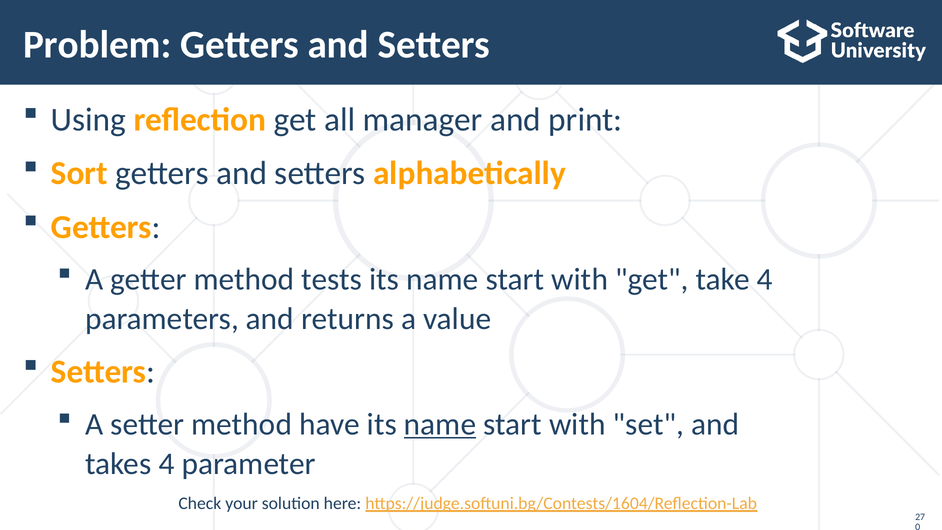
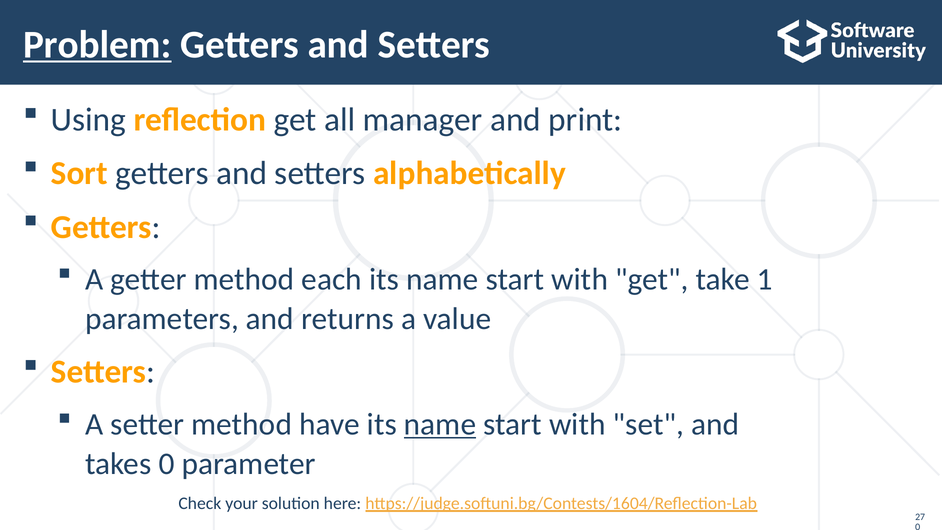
Problem underline: none -> present (97, 45)
tests: tests -> each (332, 279)
take 4: 4 -> 1 (765, 279)
takes 4: 4 -> 0 (166, 464)
